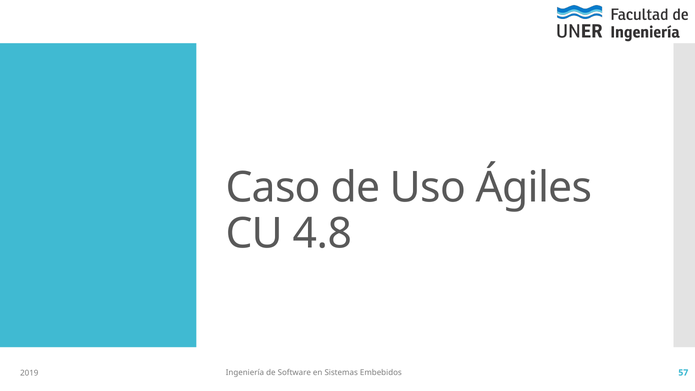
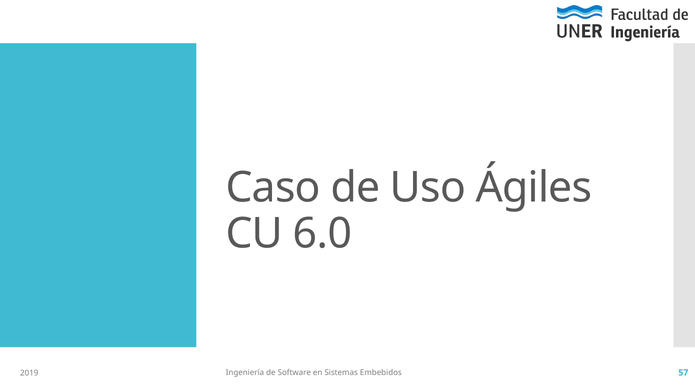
4.8: 4.8 -> 6.0 (323, 234)
